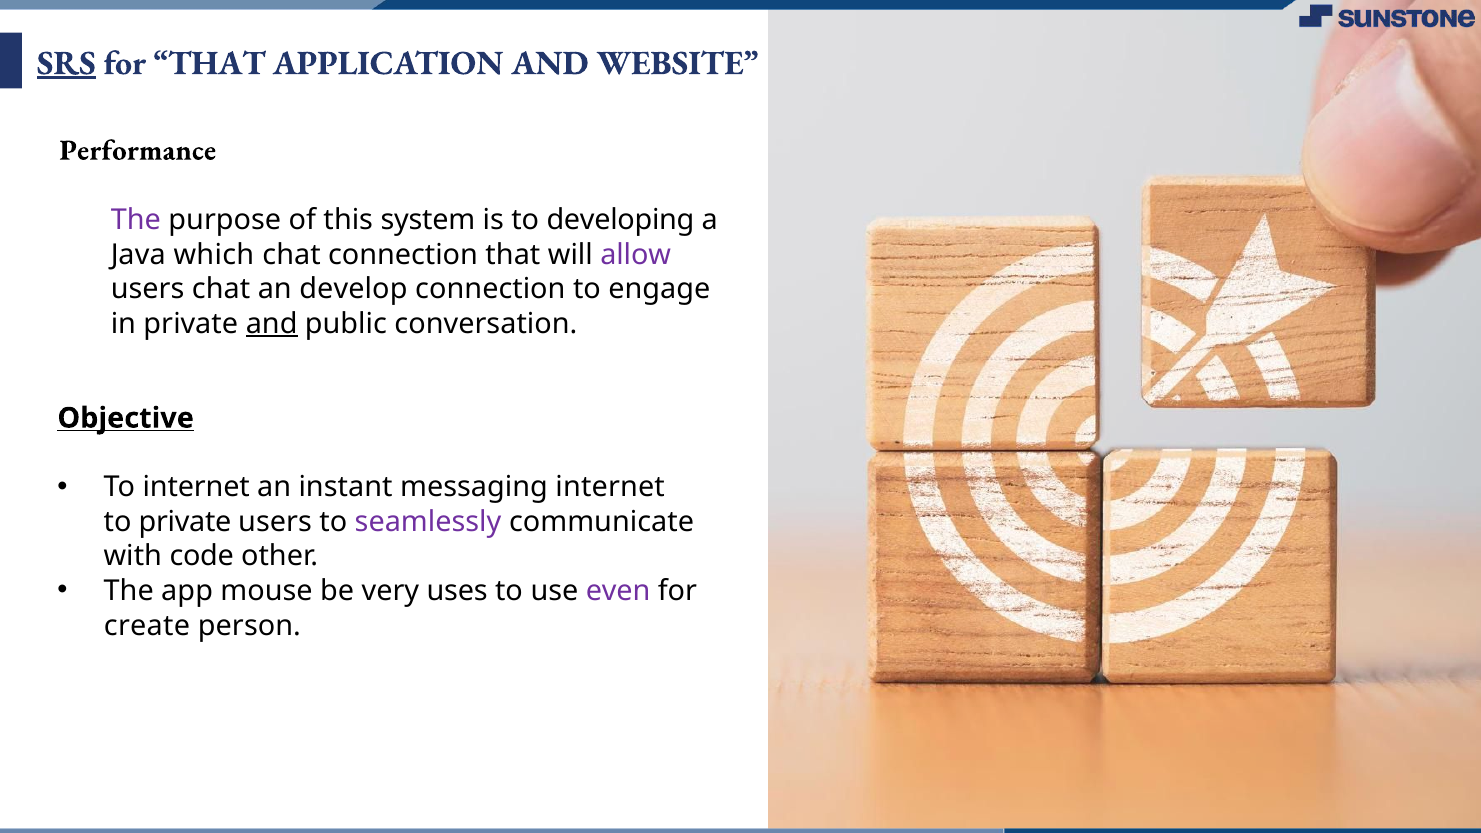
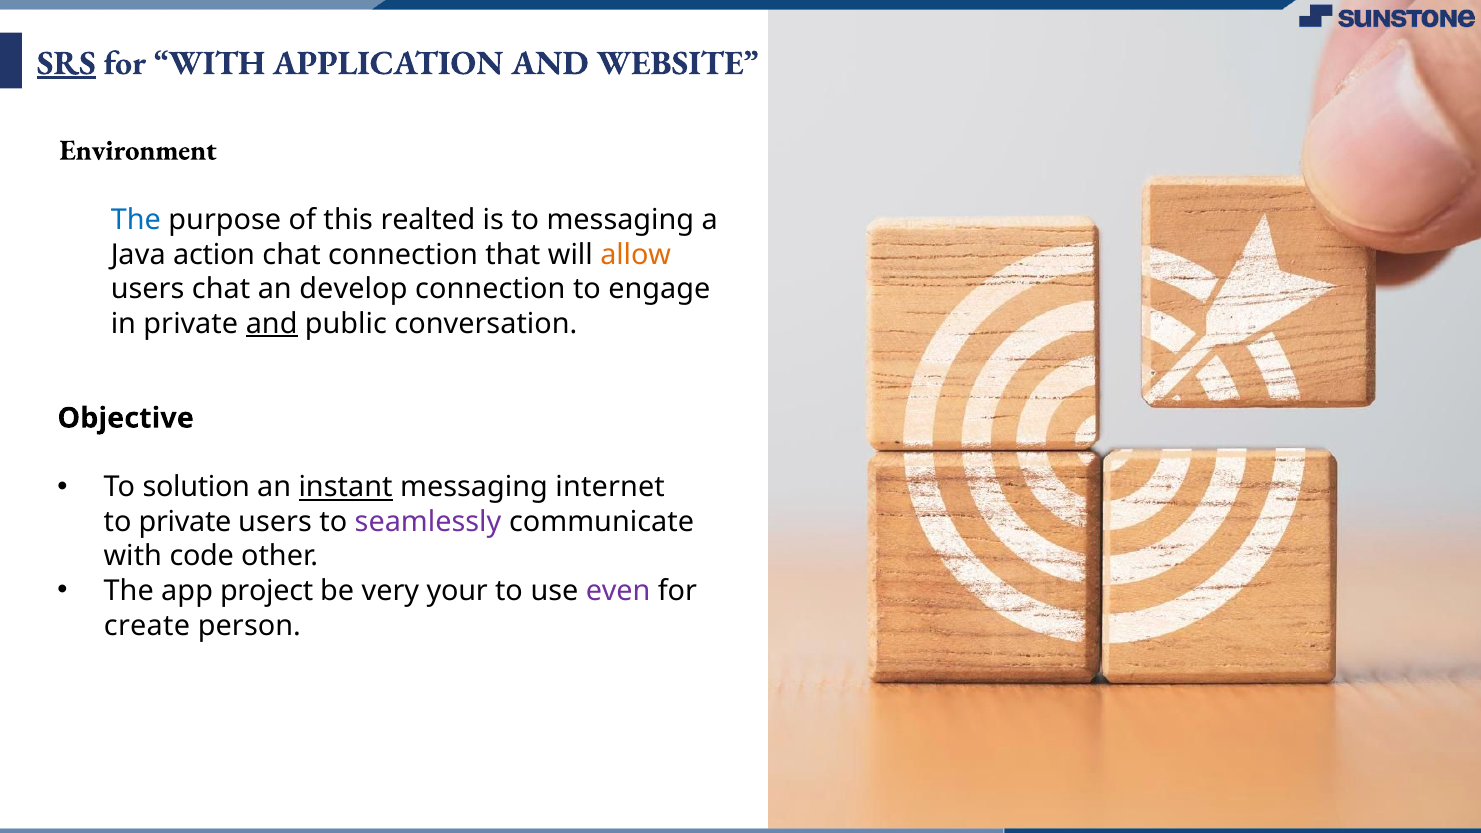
for THAT: THAT -> WITH (210, 63)
Performance: Performance -> Environment (138, 150)
The colour: purple -> blue (136, 220)
system: system -> realted (428, 220)
to developing: developing -> messaging (620, 220)
which: which -> action (214, 255)
allow colour: purple -> orange (636, 255)
Objective underline: present -> none (126, 418)
To internet: internet -> solution (196, 487)
instant underline: none -> present (346, 487)
mouse: mouse -> project (267, 591)
uses: uses -> your (457, 591)
